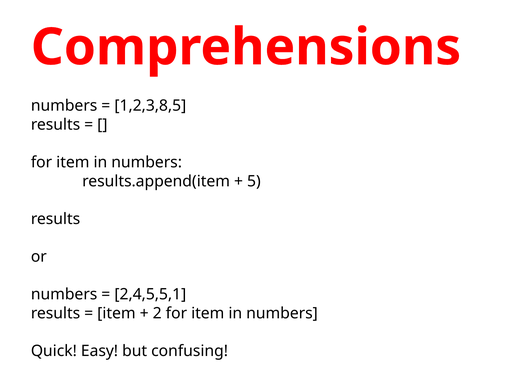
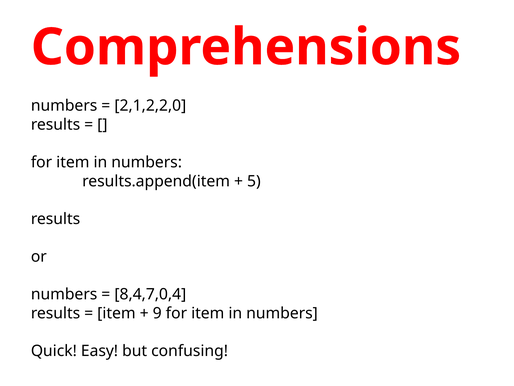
1,2,3,8,5: 1,2,3,8,5 -> 2,1,2,2,0 (150, 106)
2,4,5,5,1: 2,4,5,5,1 -> 8,4,7,0,4 (150, 294)
2: 2 -> 9 (157, 313)
